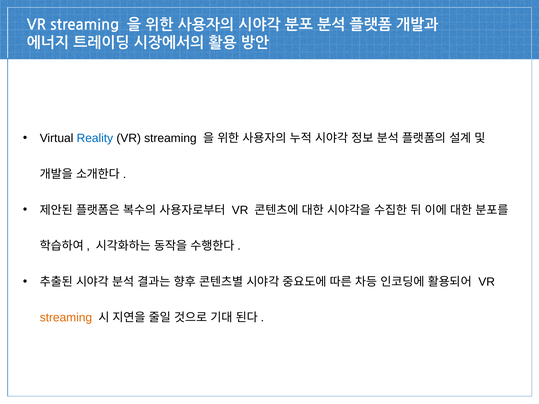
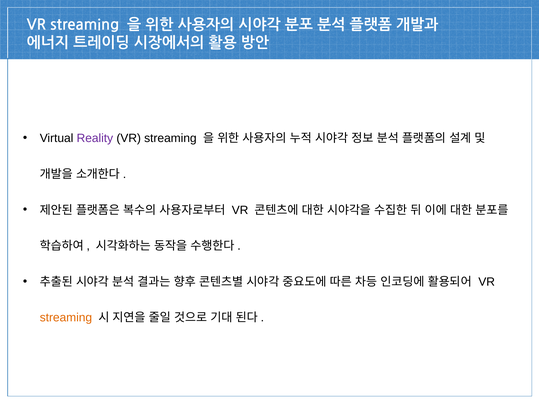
Reality colour: blue -> purple (95, 138)
